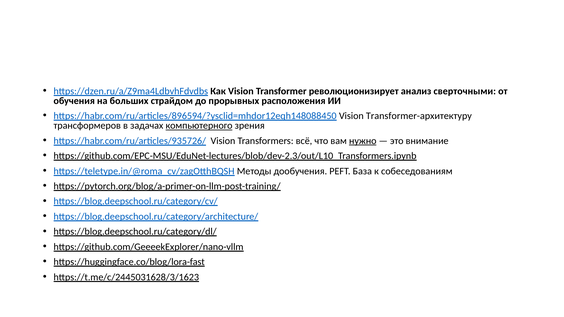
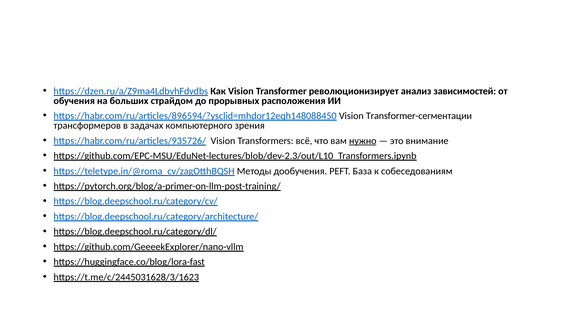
сверточными: сверточными -> зависимостей (465, 91)
Transformer-архитектуру: Transformer-архитектуру -> Transformer-сегментации (419, 116)
компьютерного underline: present -> none (199, 126)
